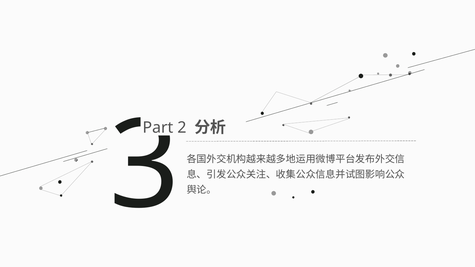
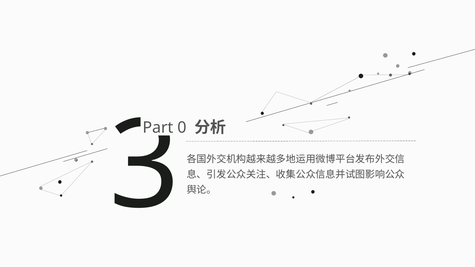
2: 2 -> 0 (182, 128)
